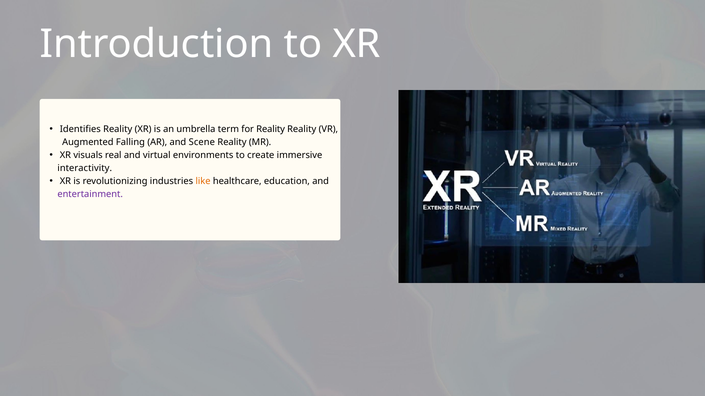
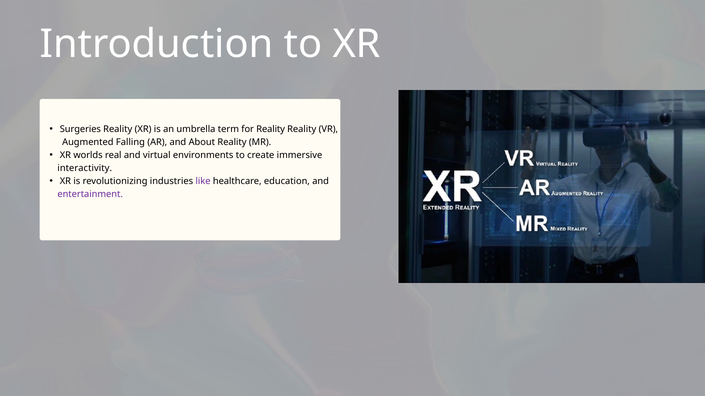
Identifies: Identifies -> Surgeries (80, 130)
Scene: Scene -> About (202, 143)
visuals: visuals -> worlds (88, 156)
like colour: orange -> purple (203, 182)
